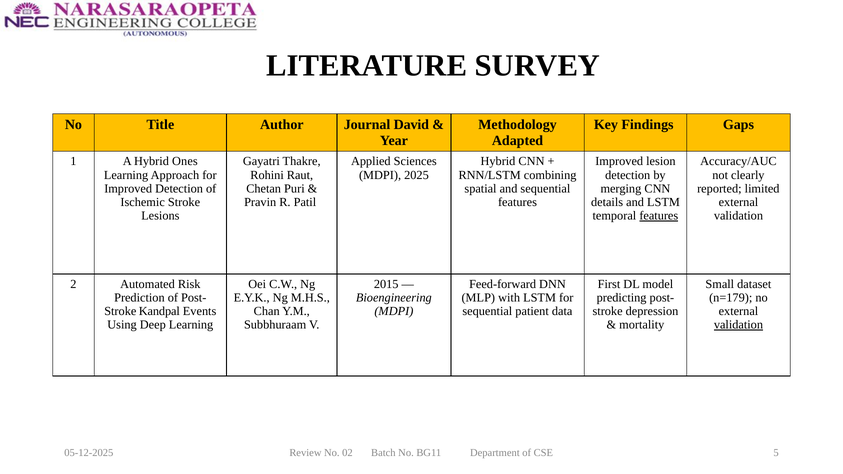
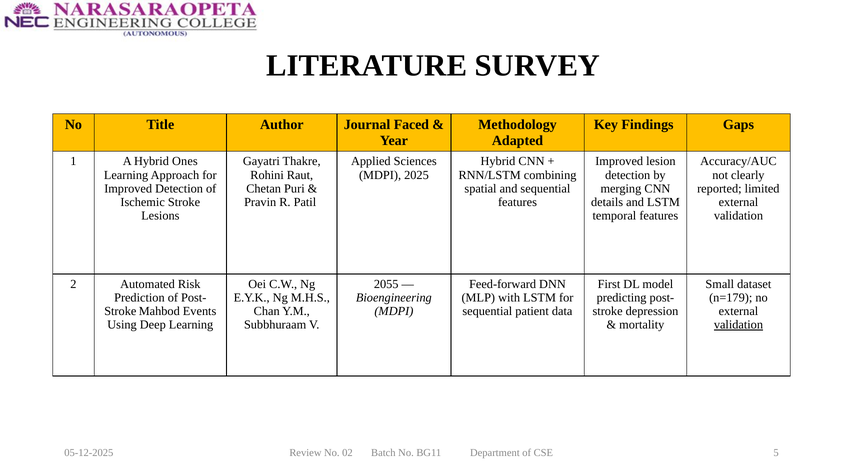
David: David -> Faced (411, 125)
features underline: present -> none (659, 216)
2015: 2015 -> 2055 (386, 284)
Kandpal: Kandpal -> Mahbod (159, 311)
